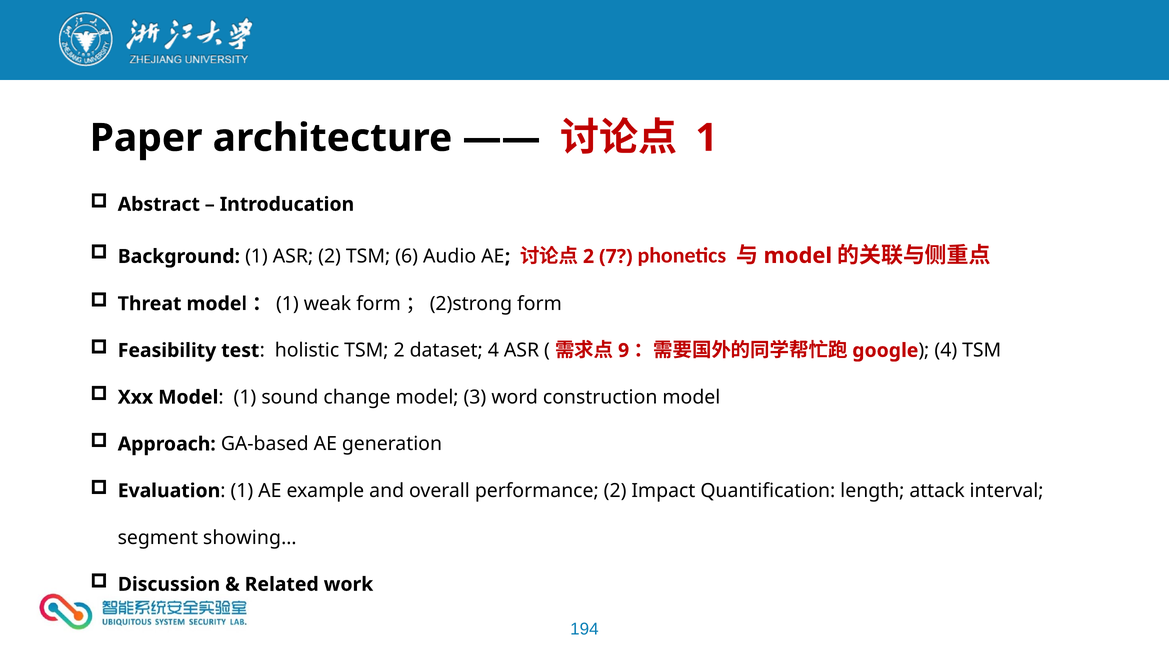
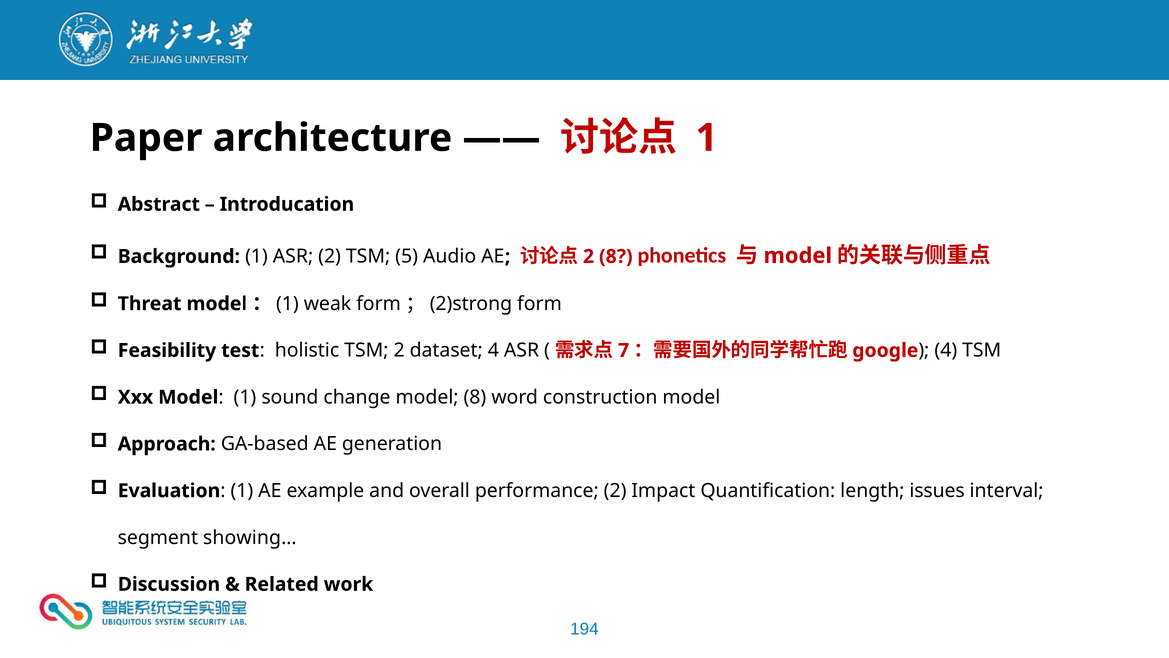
6: 6 -> 5 (407, 256)
2 7: 7 -> 8 (616, 256)
9: 9 -> 7 (624, 350)
model 3: 3 -> 8 (475, 397)
attack: attack -> issues (937, 490)
